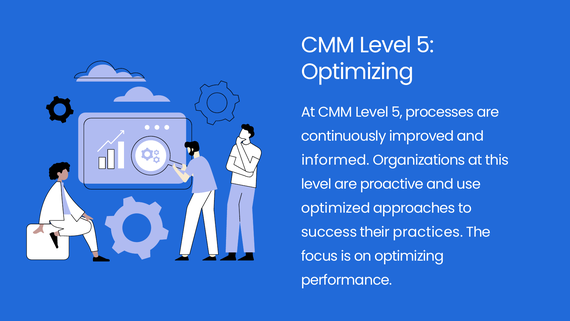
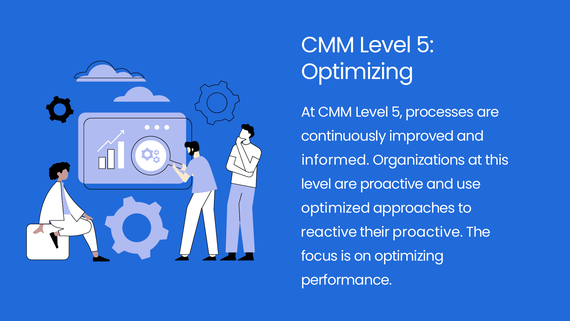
success: success -> reactive (329, 232)
their practices: practices -> proactive (428, 232)
